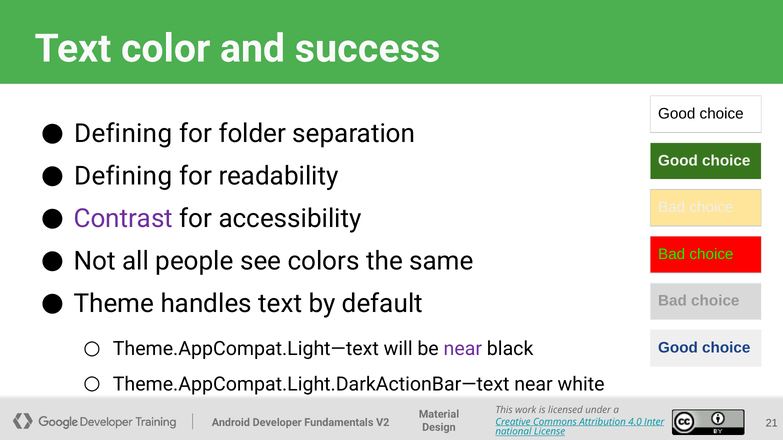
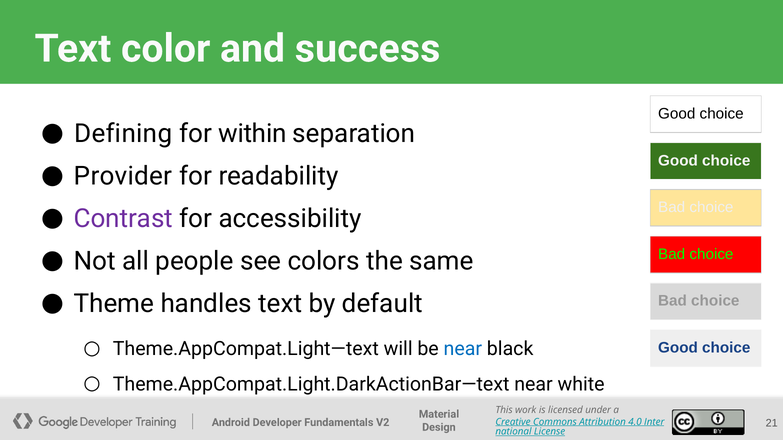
folder: folder -> within (252, 134)
Defining: Defining -> Provider (123, 176)
near colour: purple -> blue (463, 349)
